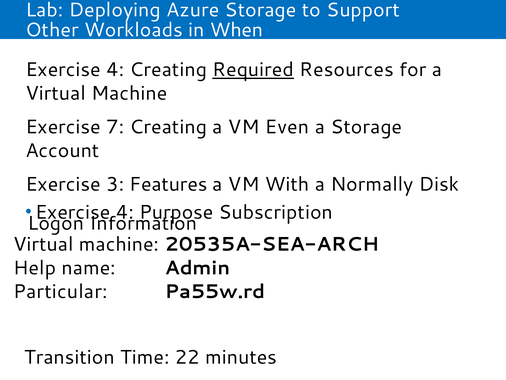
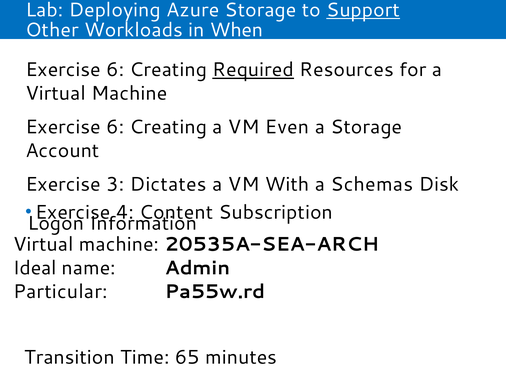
Support underline: none -> present (363, 10)
4: 4 -> 6 (115, 70)
7: 7 -> 6 (115, 127)
Features: Features -> Dictates (168, 184)
Normally: Normally -> Schemas (372, 184)
Purpose: Purpose -> Content (176, 212)
Help: Help -> Ideal (35, 268)
22: 22 -> 65 (187, 357)
